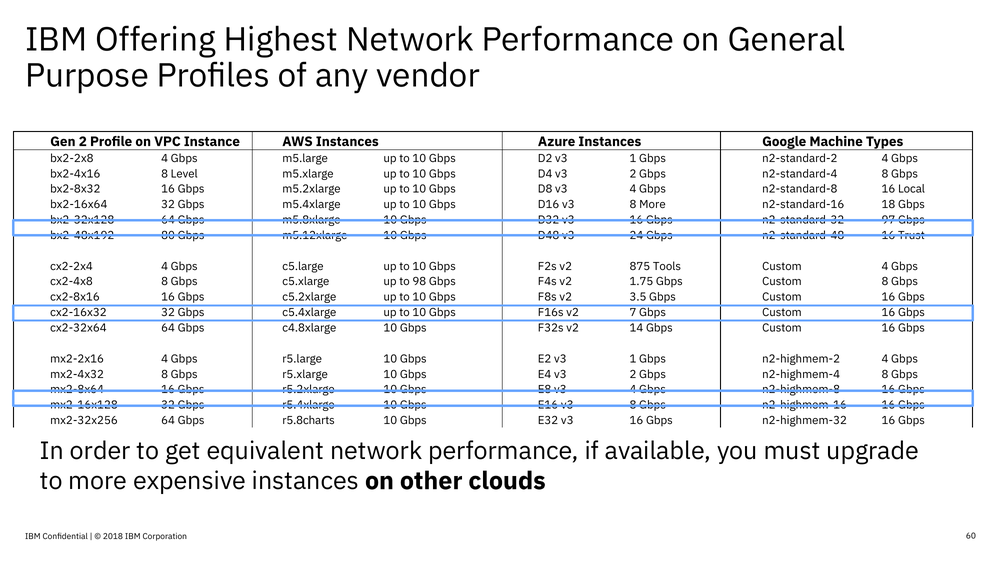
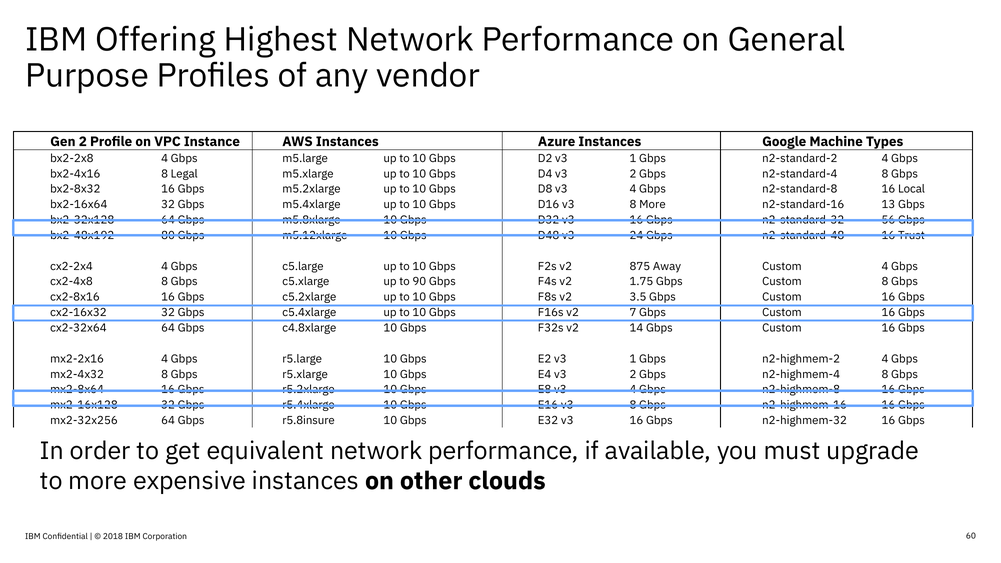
Level: Level -> Legal (184, 174)
18: 18 -> 13 (888, 205)
97: 97 -> 56 (888, 220)
Tools: Tools -> Away (667, 266)
98: 98 -> 90 (419, 282)
r5.8charts: r5.8charts -> r5.8insure (309, 421)
